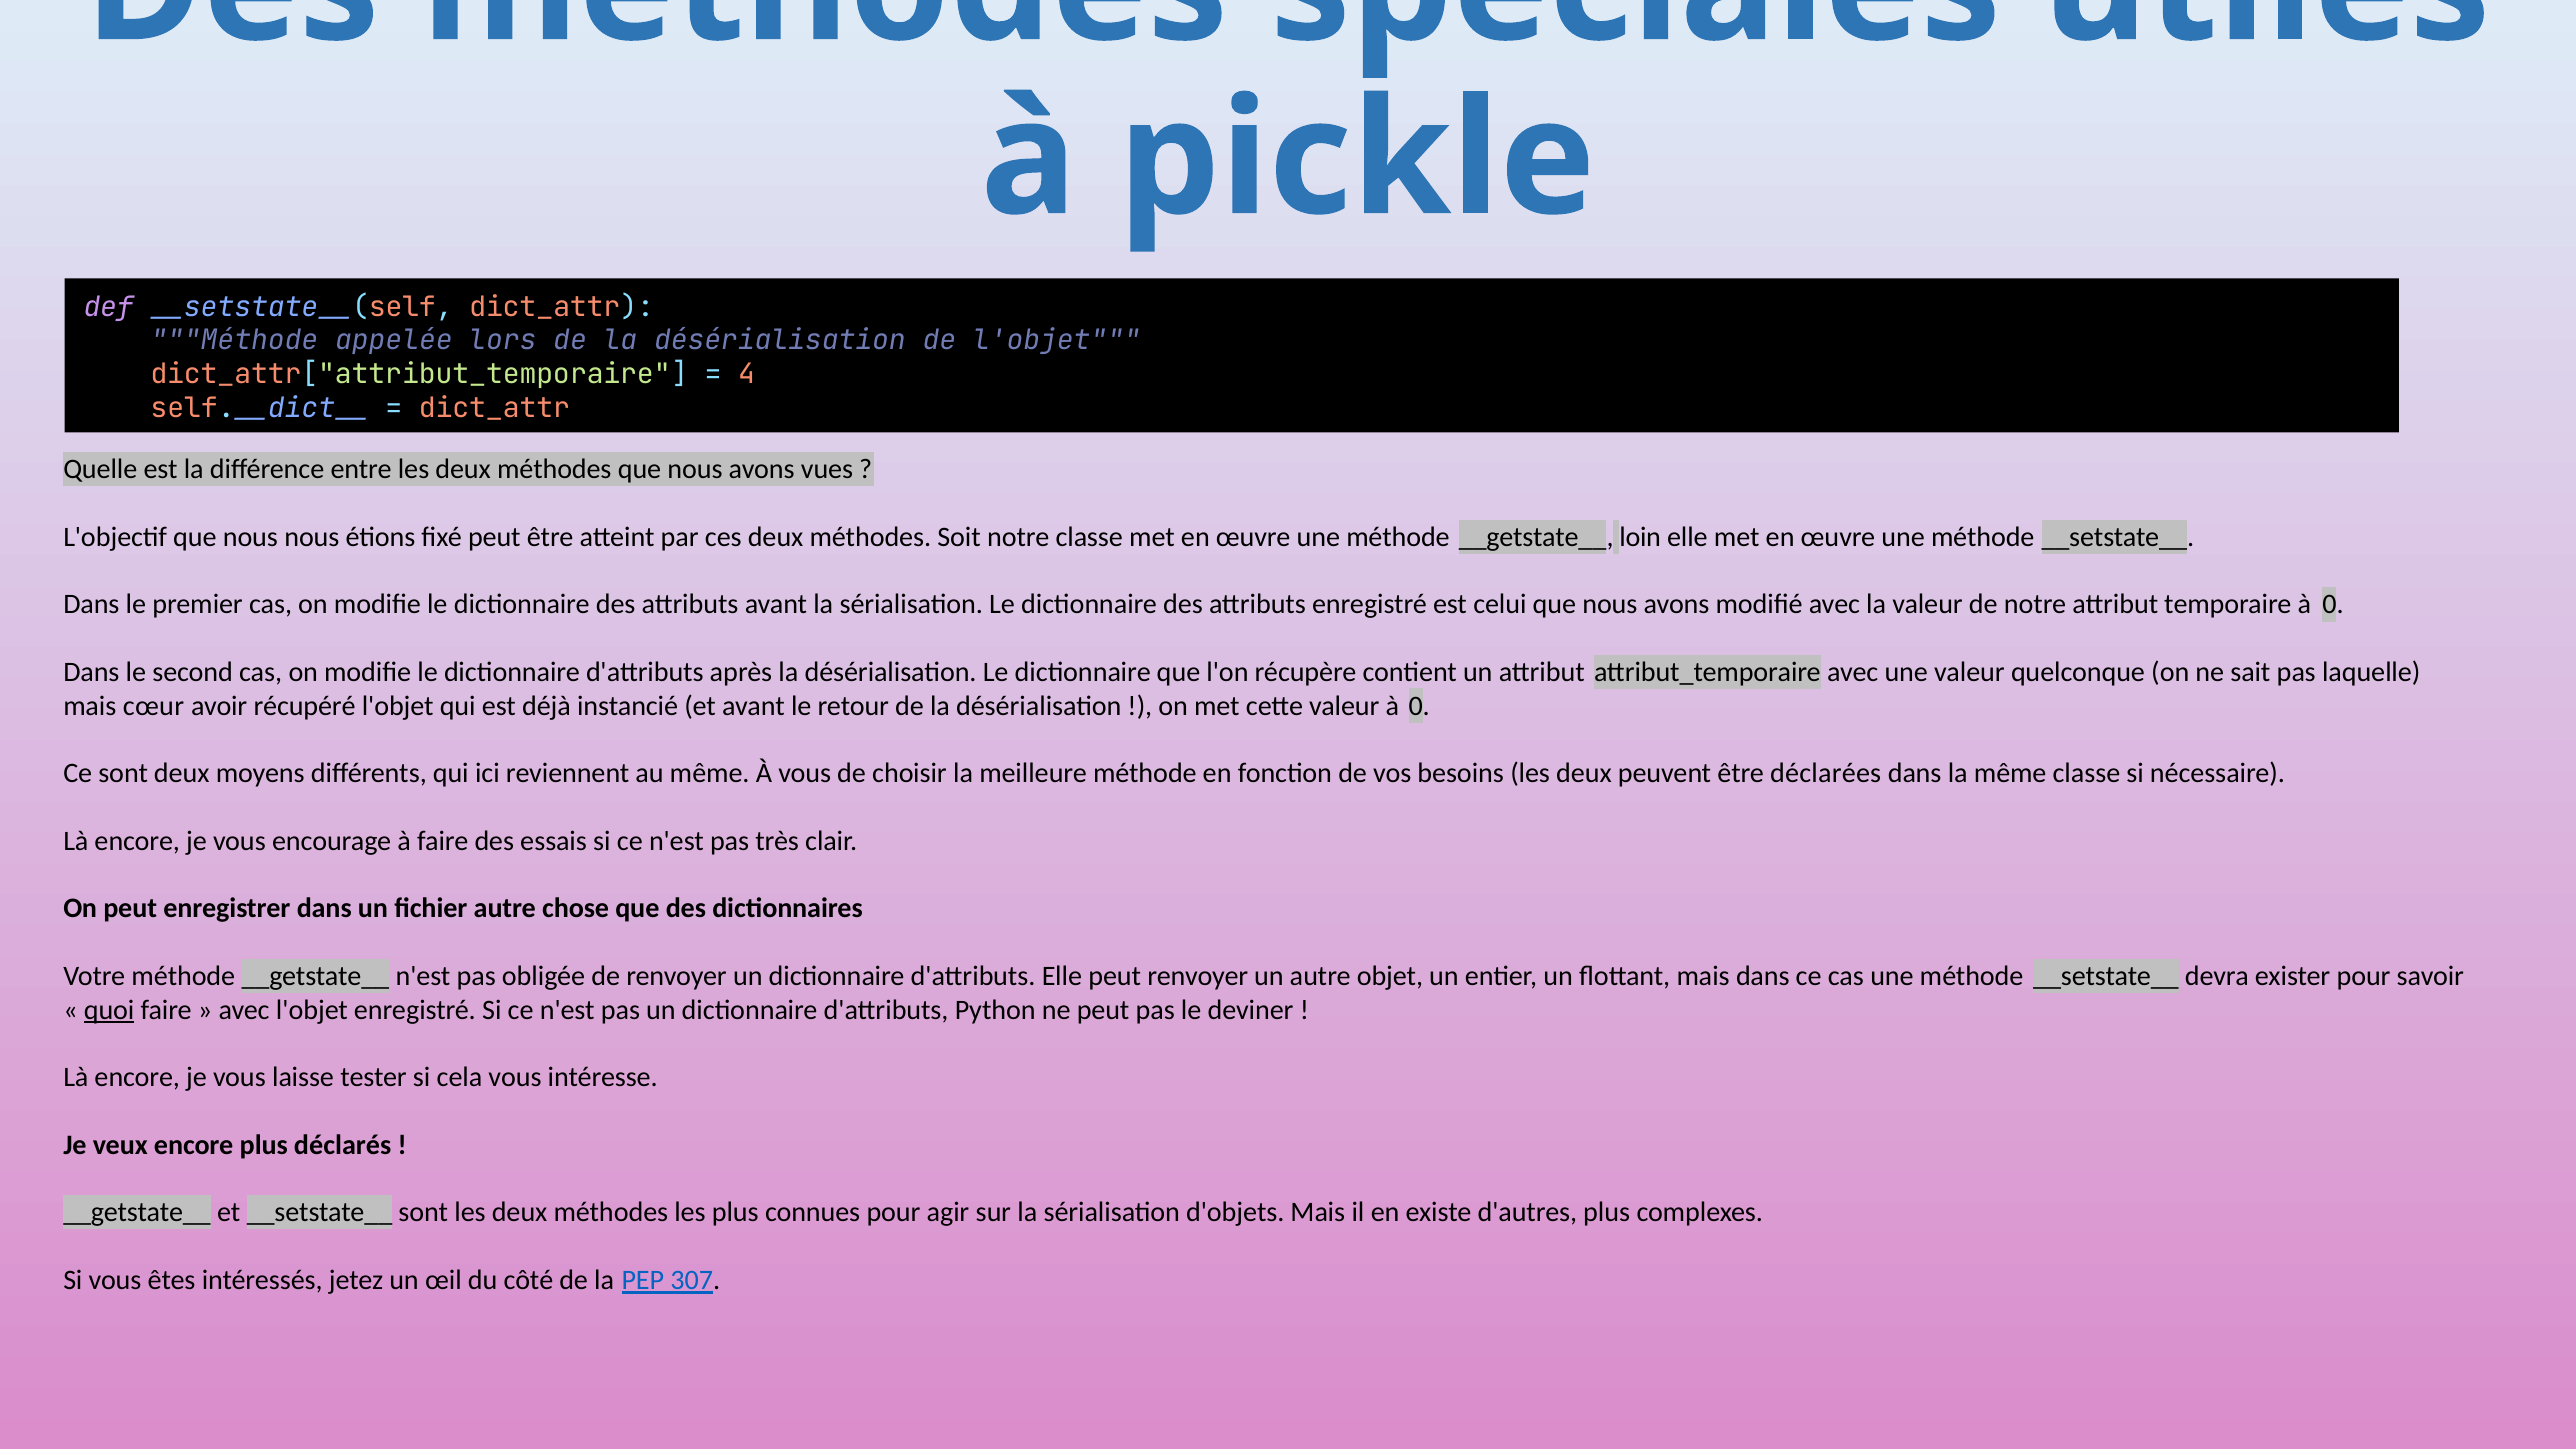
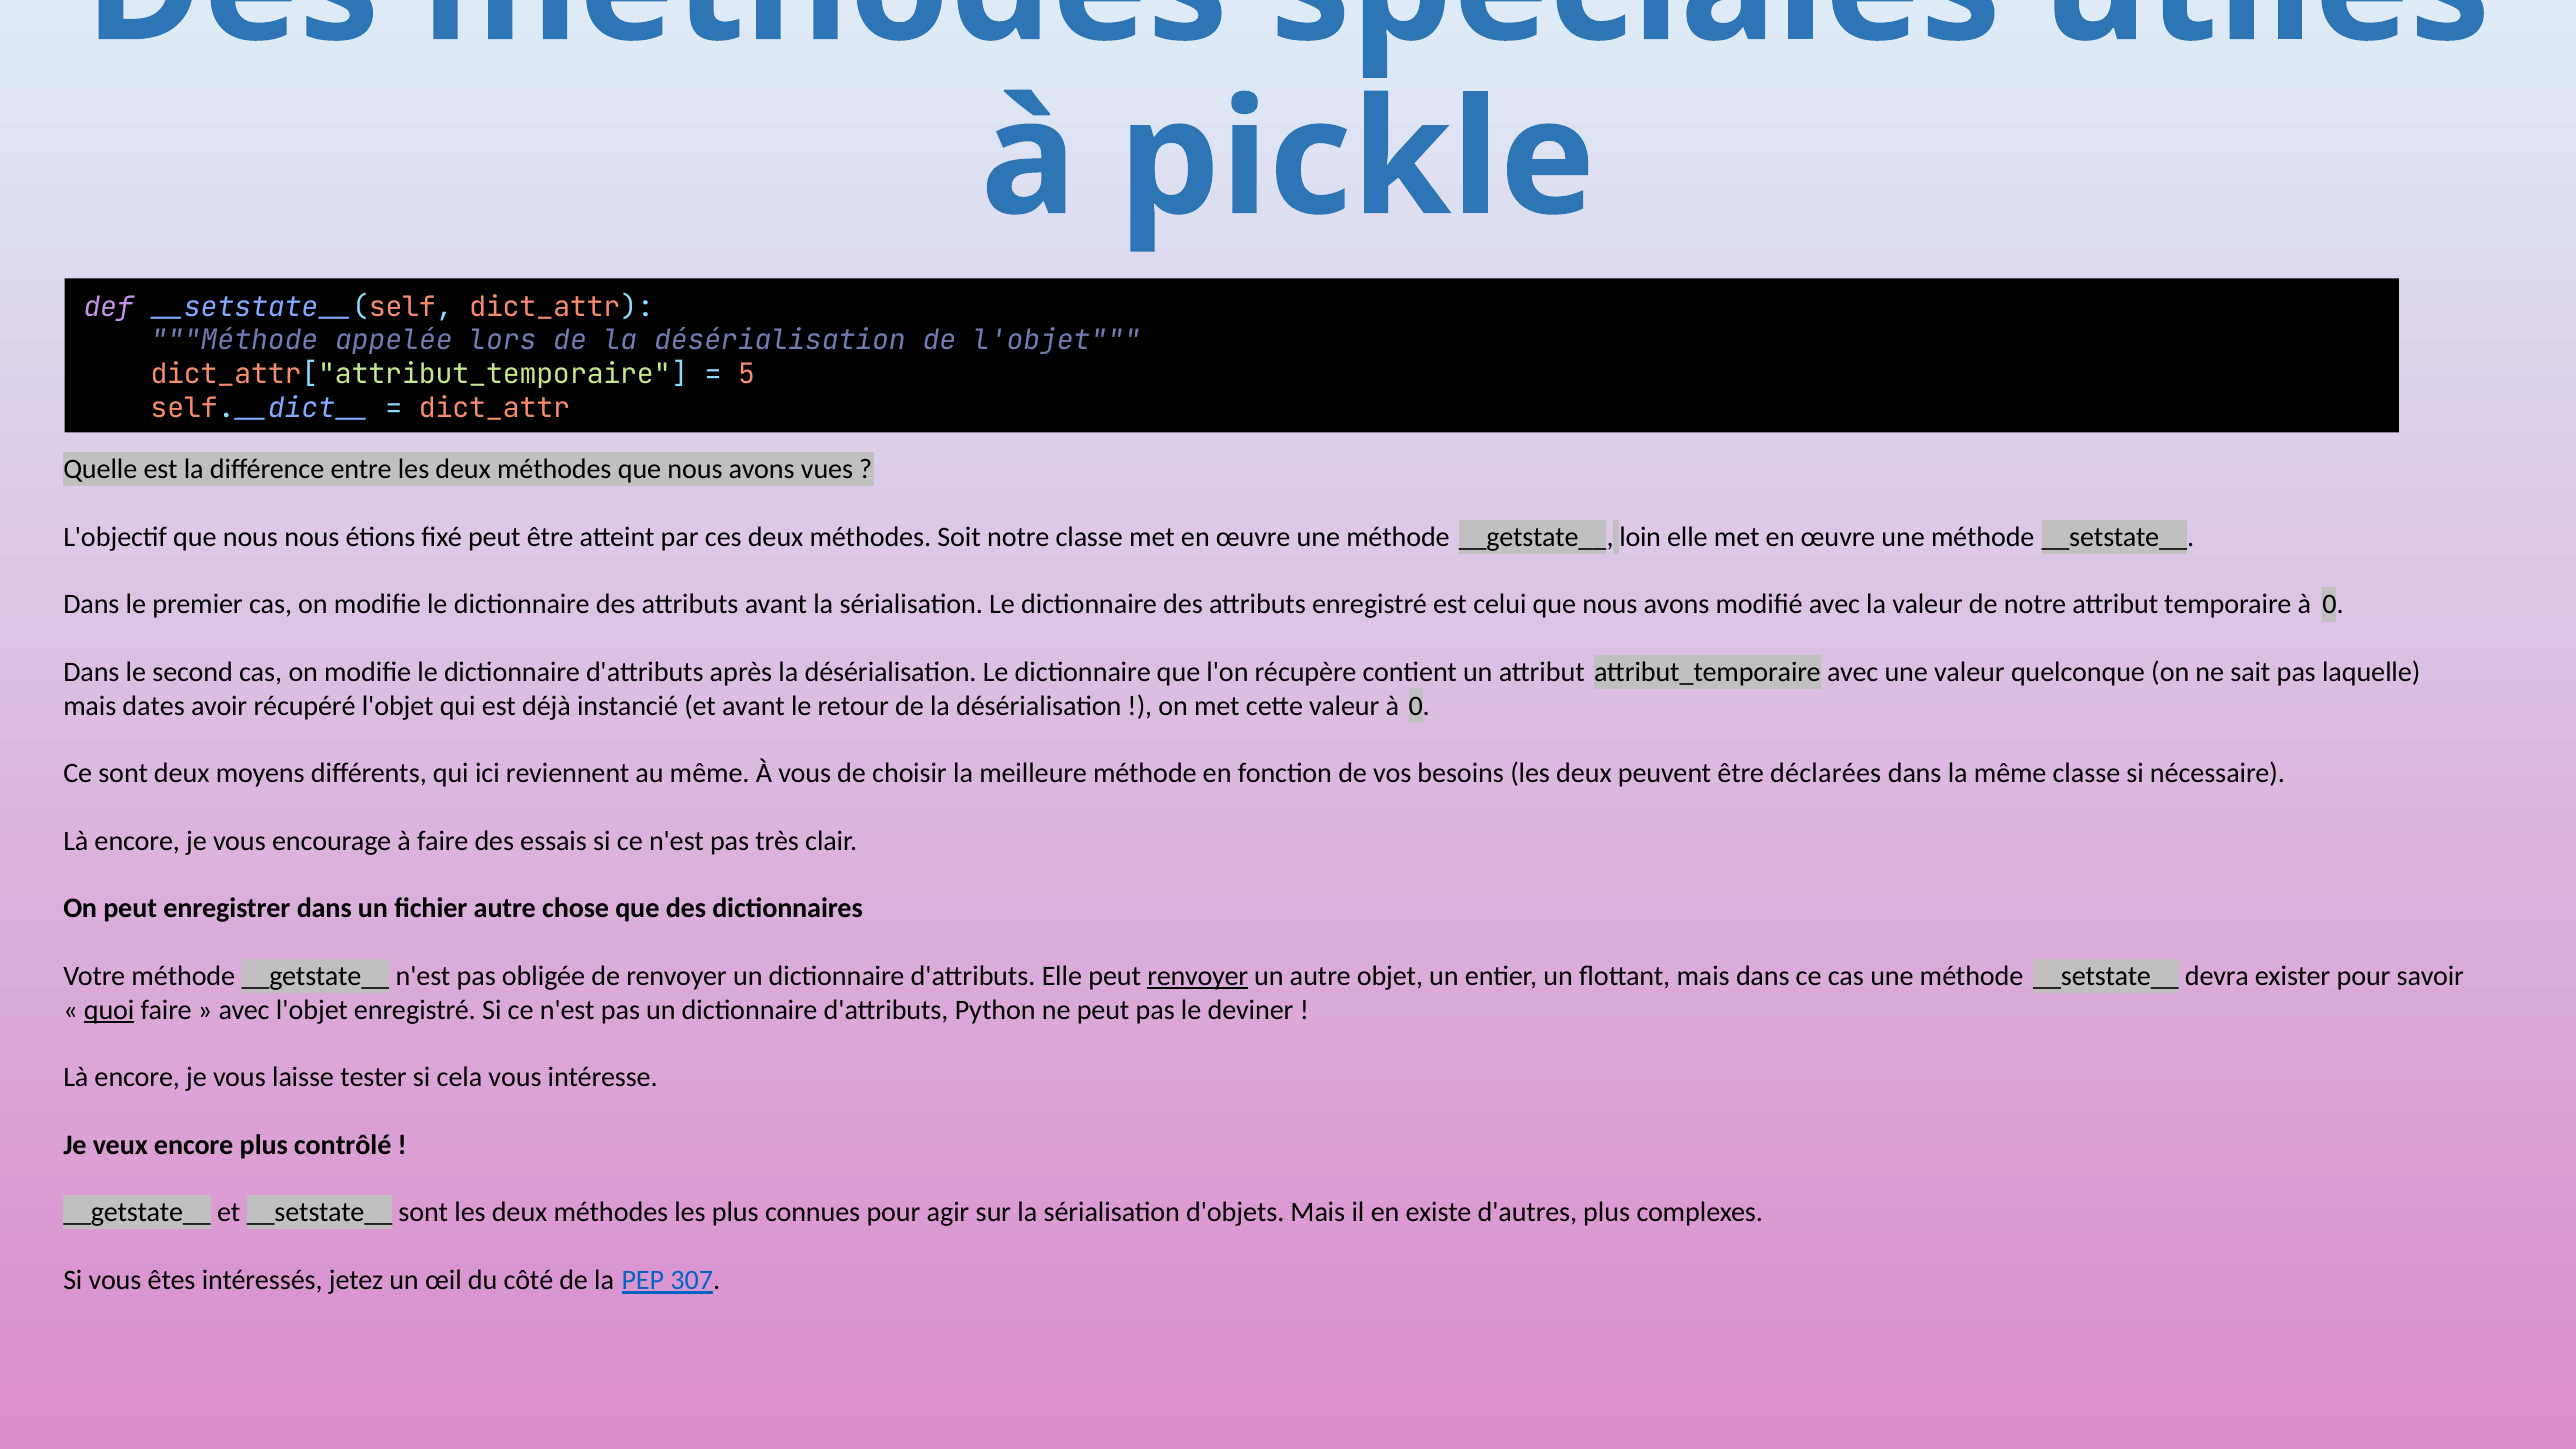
4: 4 -> 5 (747, 374)
cœur: cœur -> dates (154, 706)
renvoyer underline: none -> present (1198, 976)
déclarés: déclarés -> contrôlé (343, 1145)
